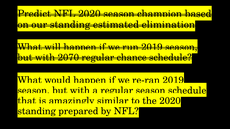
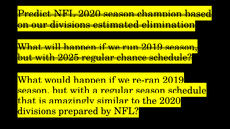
our standing: standing -> divisions (70, 25)
2070: 2070 -> 2025 (68, 58)
standing: standing -> divisions (37, 111)
